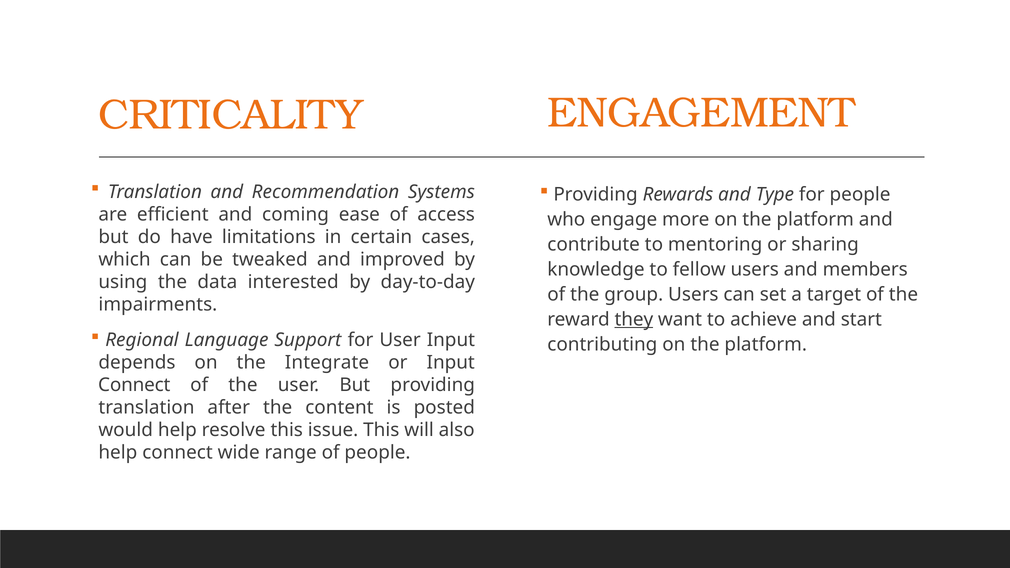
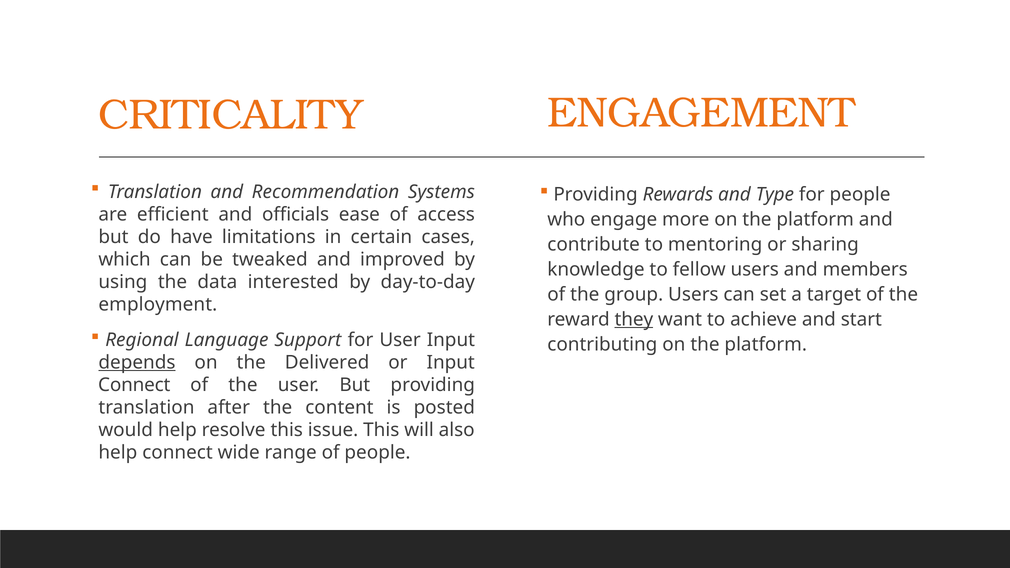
coming: coming -> officials (296, 214)
impairments: impairments -> employment (158, 304)
depends underline: none -> present (137, 363)
Integrate: Integrate -> Delivered (327, 363)
